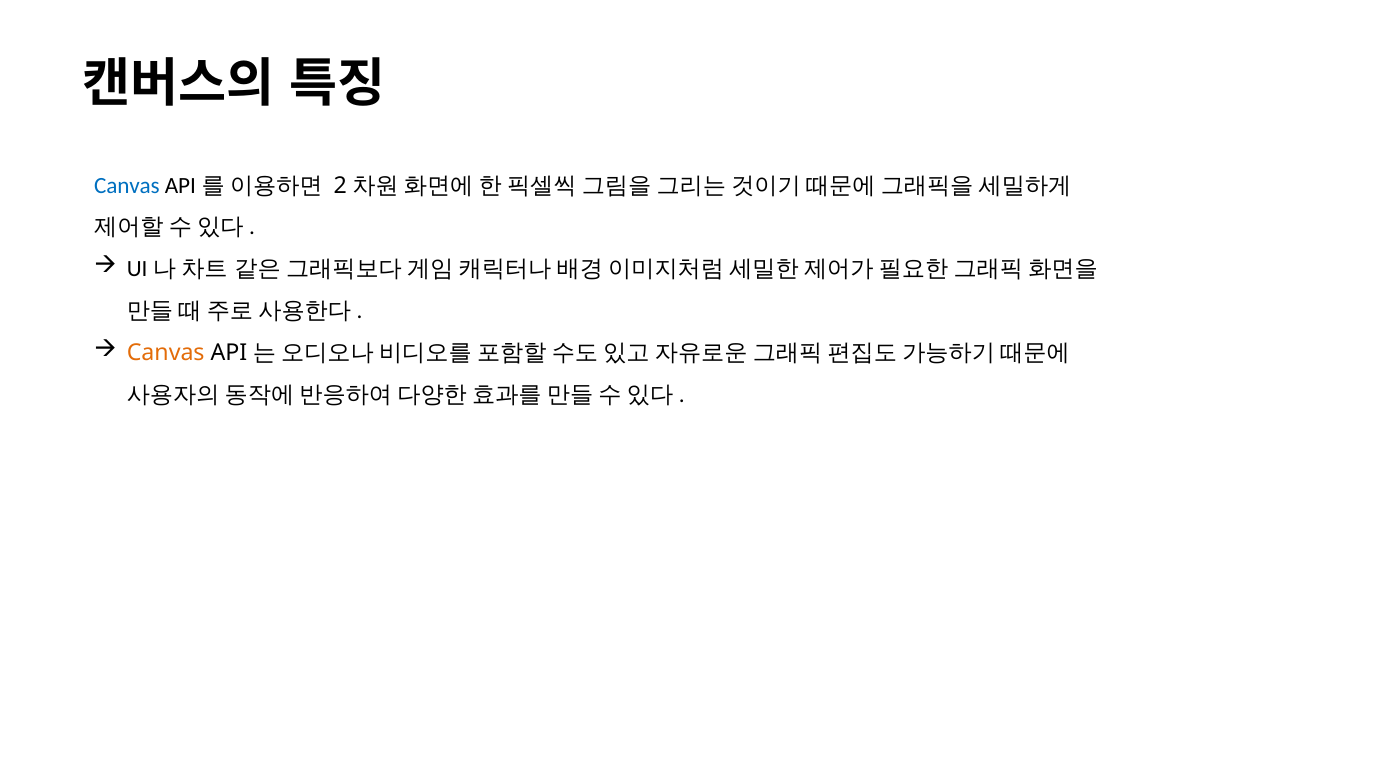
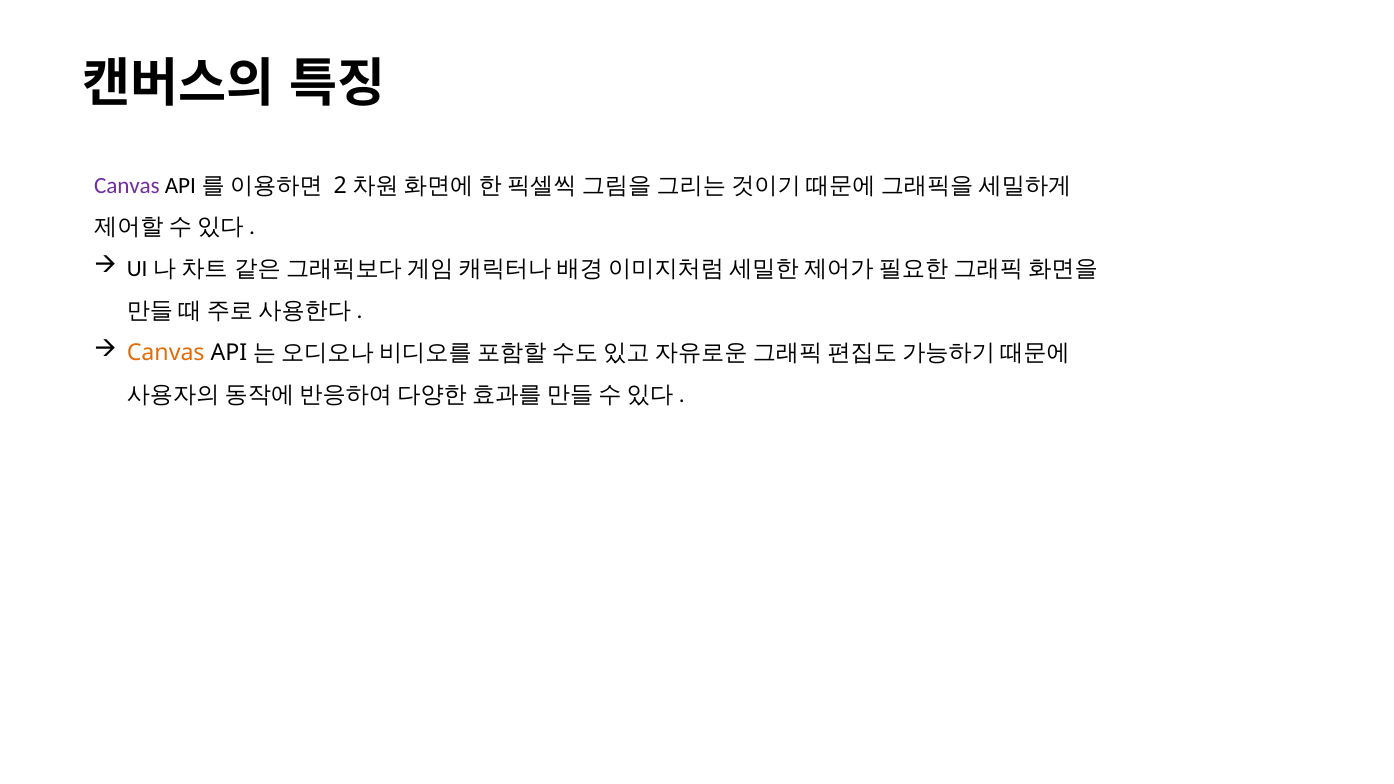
Canvas colour: blue -> purple (127, 186)
